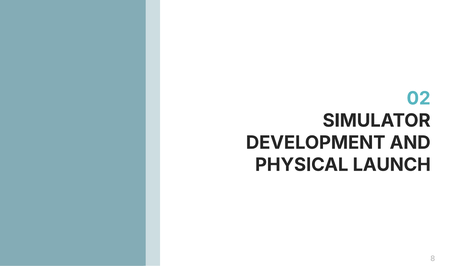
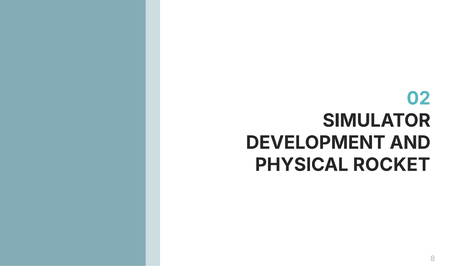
LAUNCH: LAUNCH -> ROCKET (392, 164)
